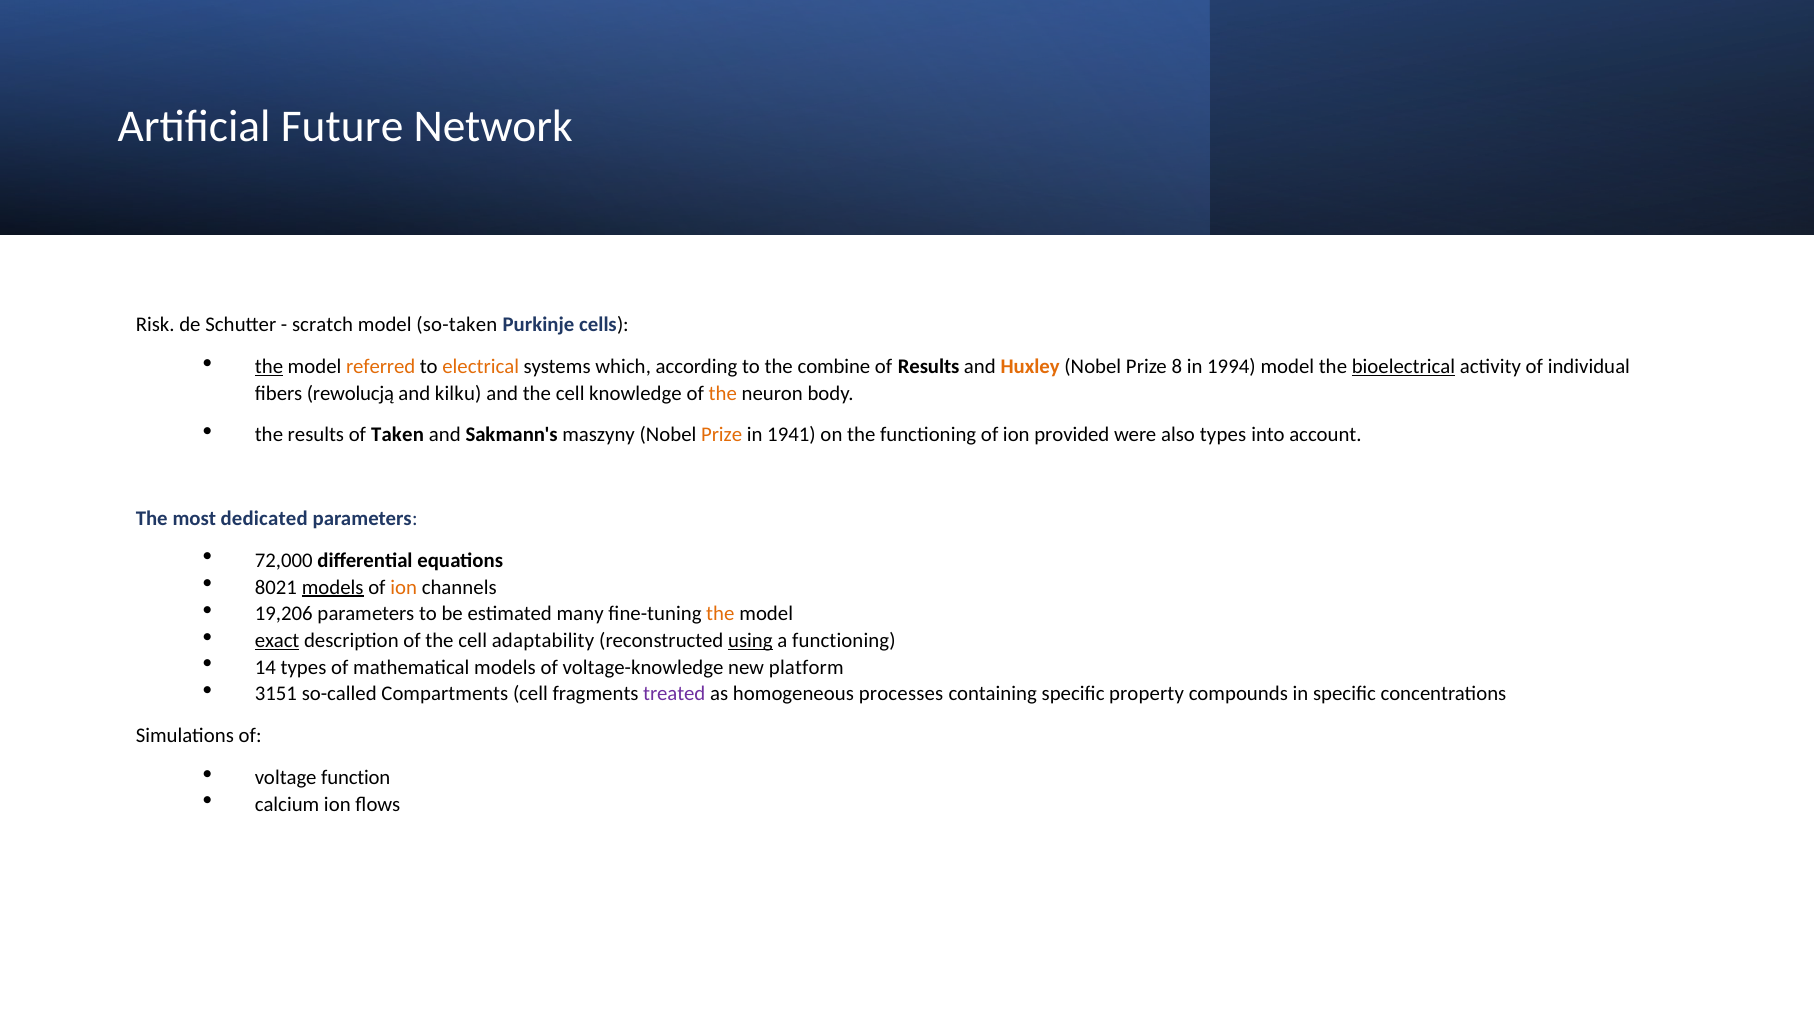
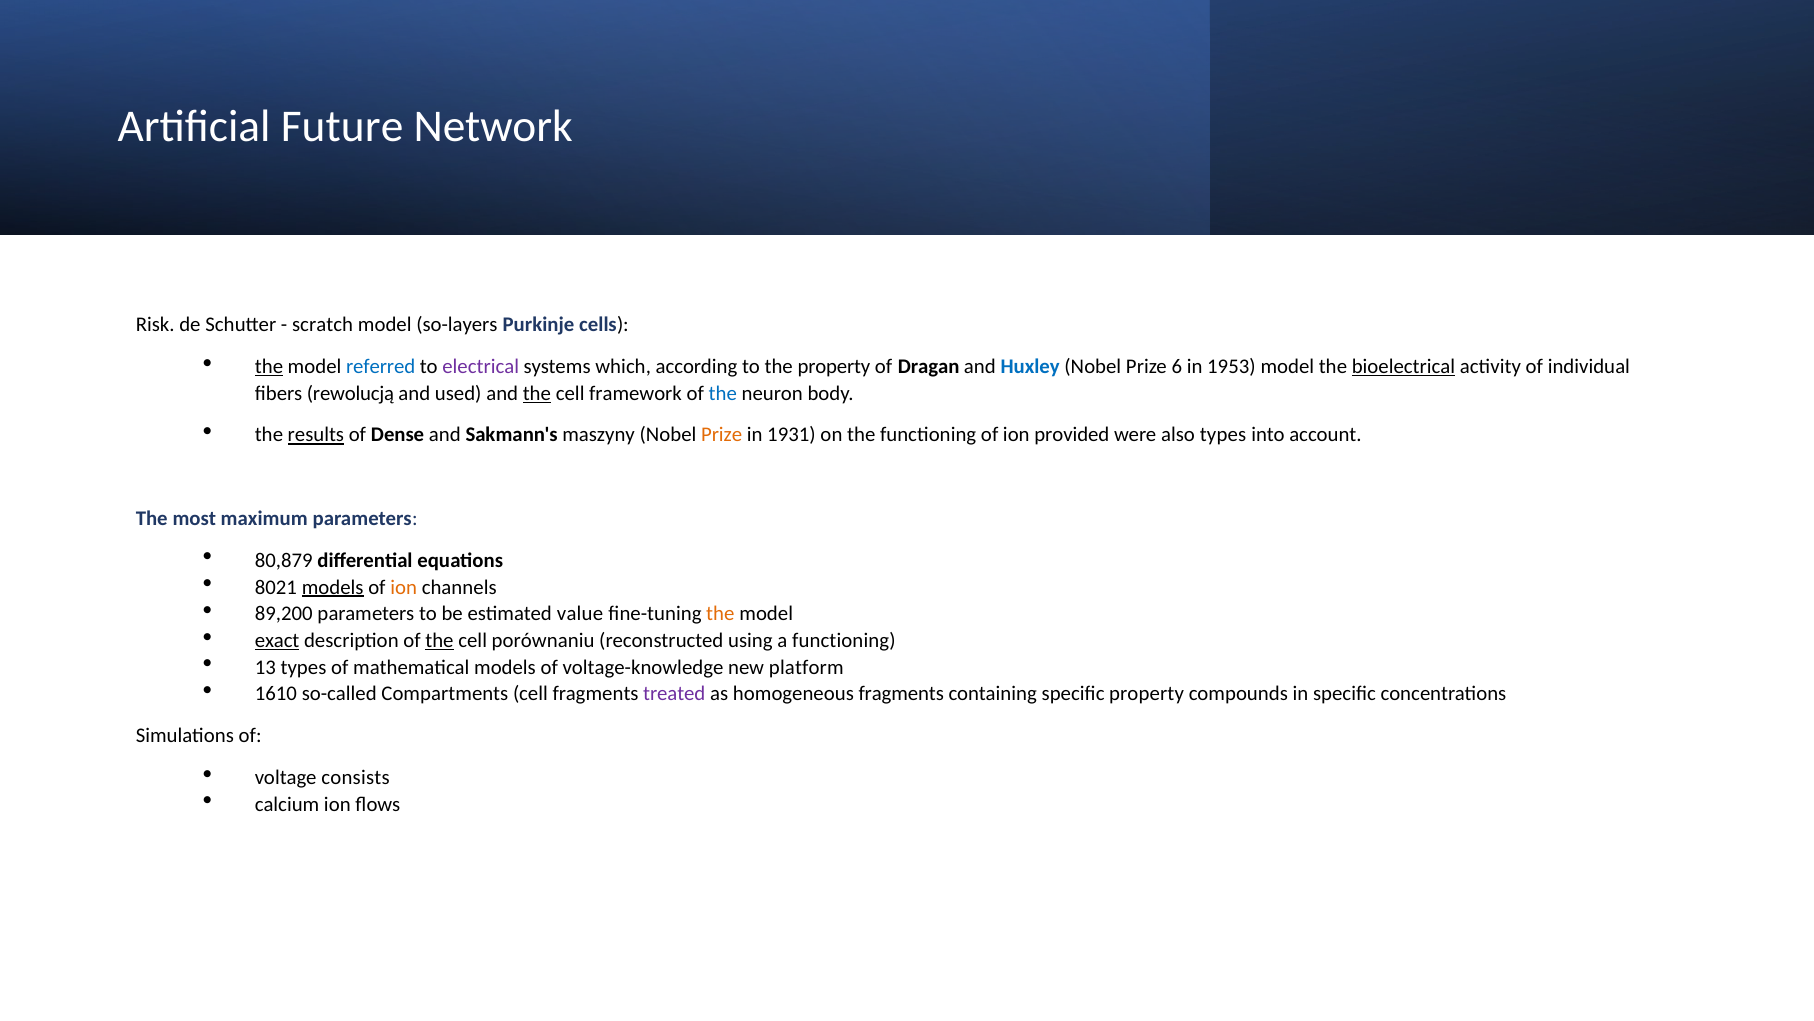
so-taken: so-taken -> so-layers (457, 325)
referred colour: orange -> blue (381, 366)
electrical colour: orange -> purple (481, 366)
the combine: combine -> property (834, 366)
of Results: Results -> Dragan (929, 366)
Huxley colour: orange -> blue (1030, 366)
8: 8 -> 6 (1177, 366)
1994: 1994 -> 1953 (1231, 366)
kilku: kilku -> used (458, 393)
the underline: none -> present (537, 393)
knowledge: knowledge -> framework (635, 393)
the colour: orange -> blue (723, 393)
results underline: none -> present (316, 435)
Taken: Taken -> Dense (398, 435)
1941: 1941 -> 1931 (792, 435)
dedicated: dedicated -> maximum (264, 518)
72,000: 72,000 -> 80,879 (284, 560)
19,206: 19,206 -> 89,200 (284, 613)
many: many -> value (580, 613)
the underline: none -> present (439, 640)
adaptability: adaptability -> porównaniu (543, 640)
using underline: present -> none (750, 640)
14: 14 -> 13 (265, 667)
3151: 3151 -> 1610 (276, 693)
homogeneous processes: processes -> fragments (901, 693)
function: function -> consists (356, 777)
